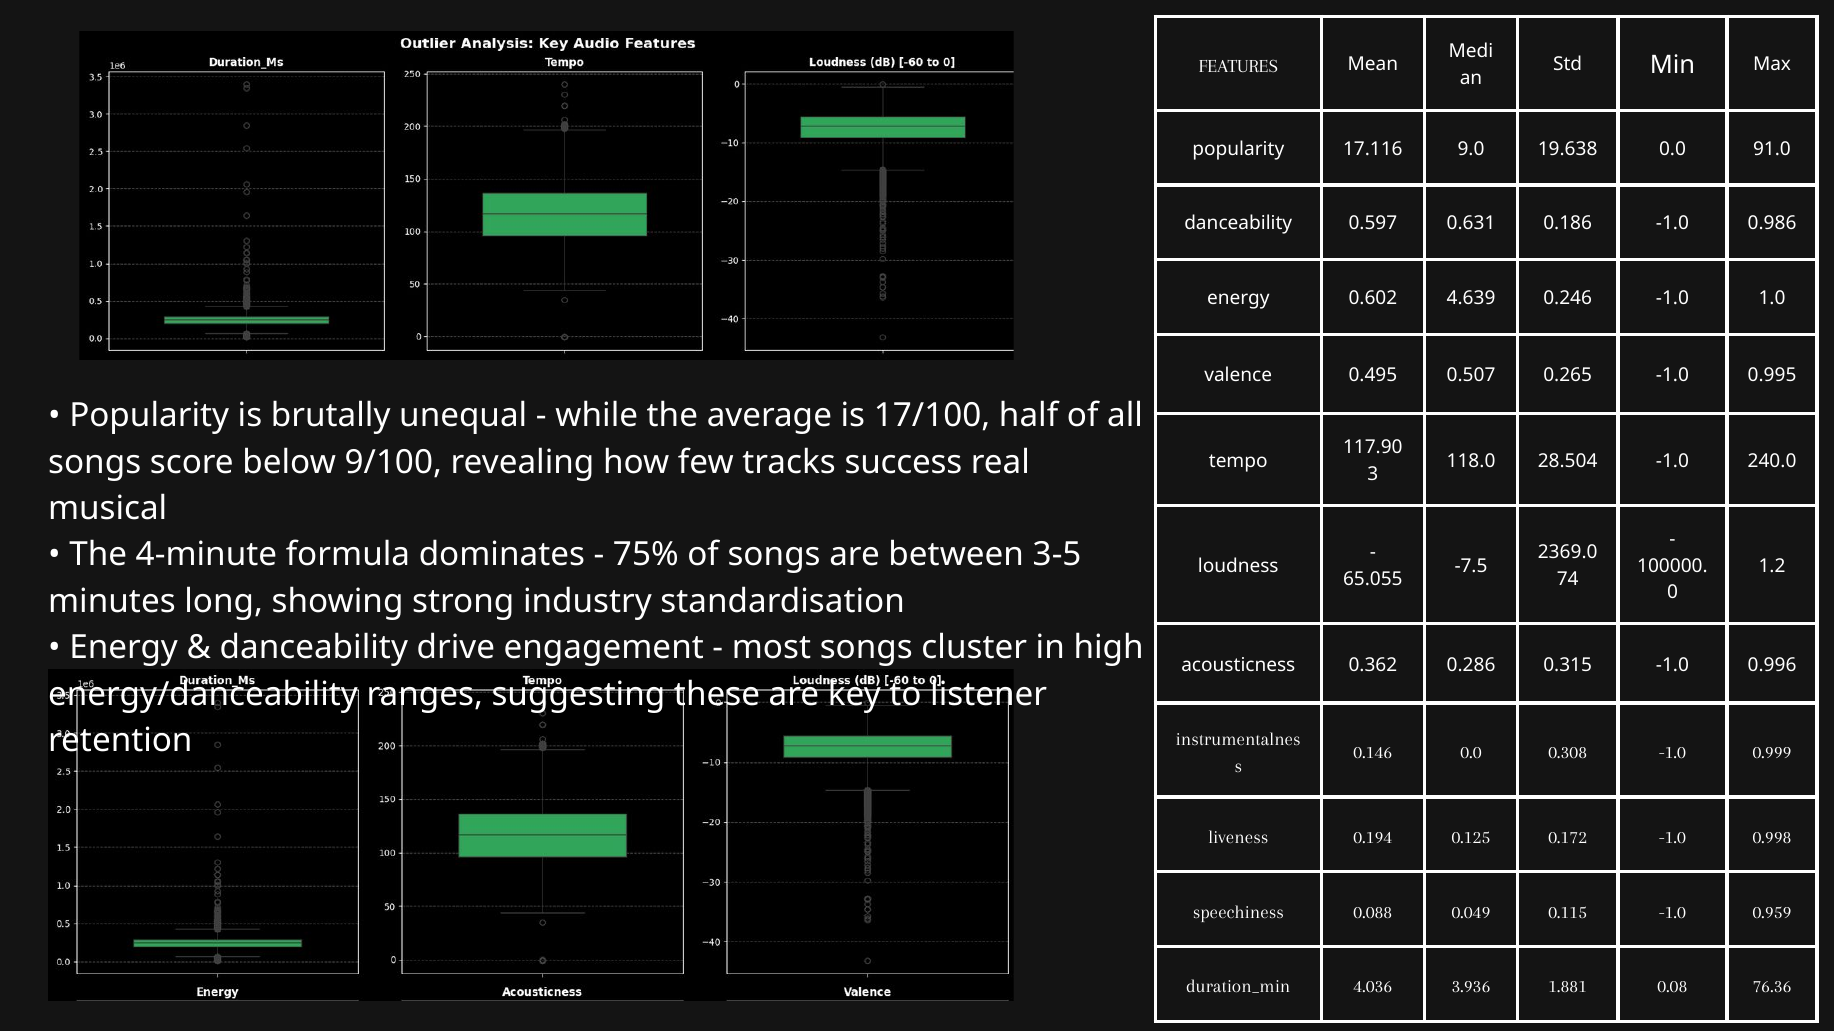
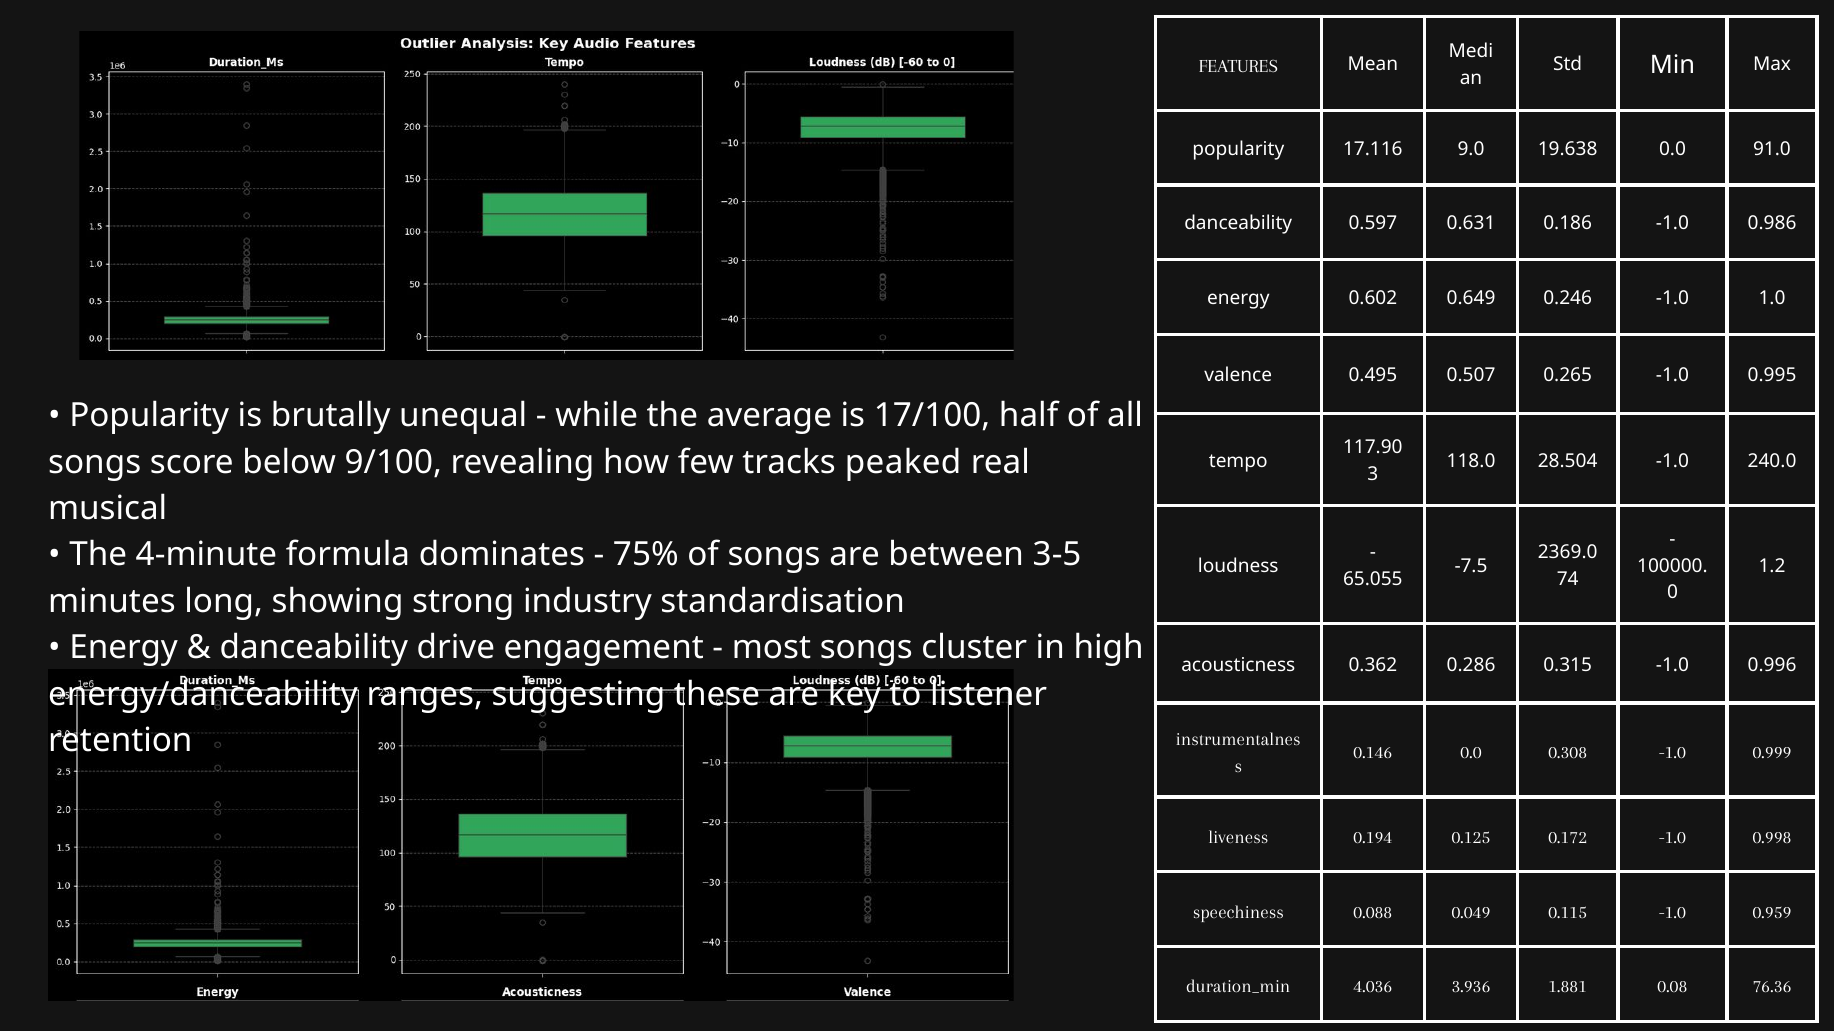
4.639: 4.639 -> 0.649 (1471, 299)
success: success -> peaked (903, 462)
